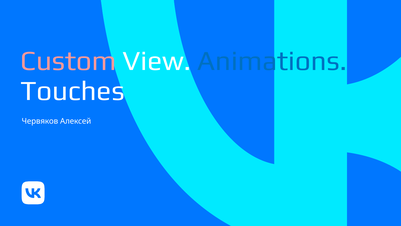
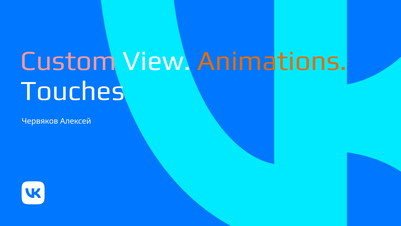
Animations colour: blue -> orange (272, 61)
